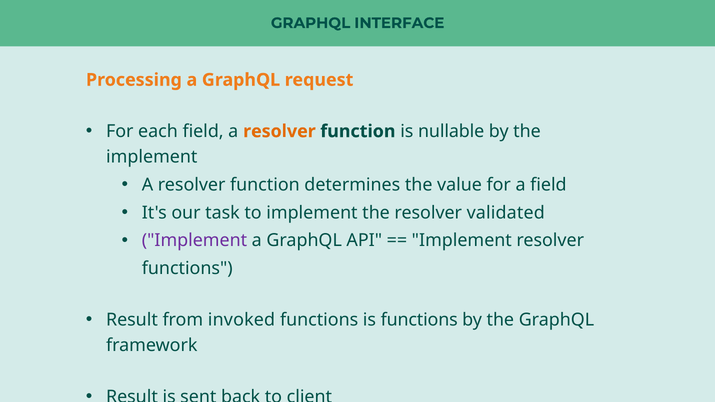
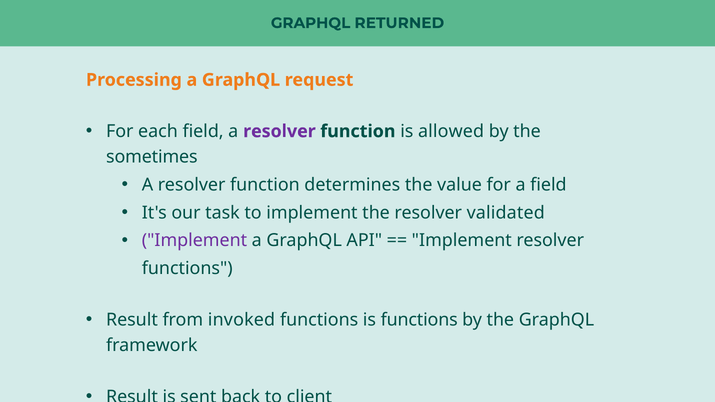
INTERFACE: INTERFACE -> RETURNED (399, 23)
resolver colour: orange -> purple (279, 131)
nullable: nullable -> allowed (451, 131)
implement: implement -> sometimes (152, 157)
